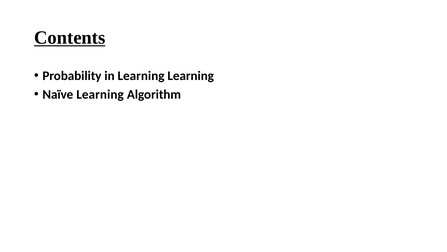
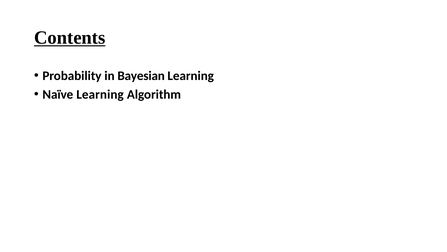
in Learning: Learning -> Bayesian (141, 76)
